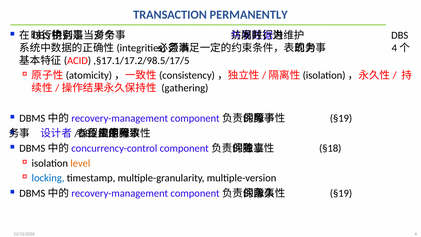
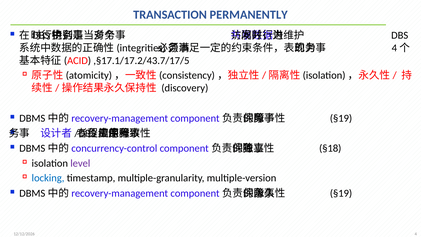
,§17.1/17.2/98.5/17/5: ,§17.1/17.2/98.5/17/5 -> ,§17.1/17.2/43.7/17/5 (141, 61)
gathering: gathering -> discovery (185, 88)
level colour: orange -> purple (80, 163)
